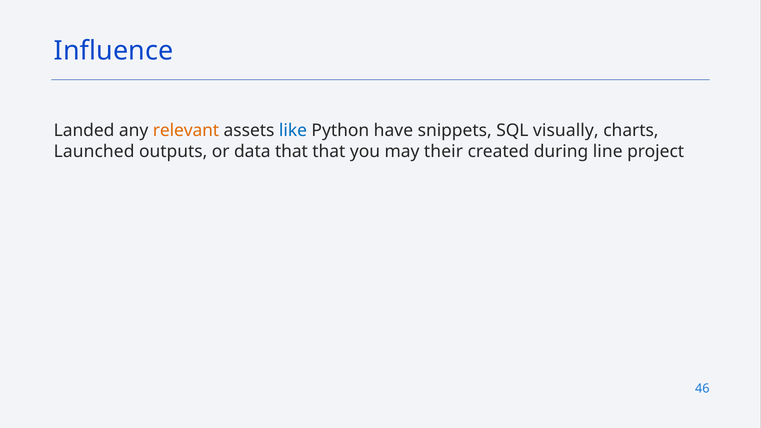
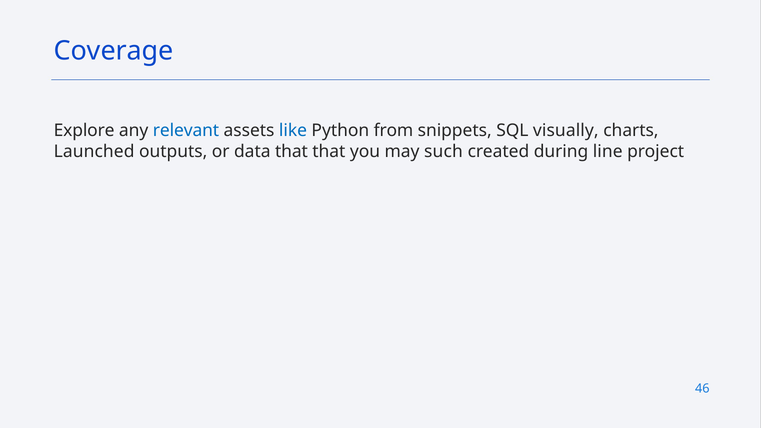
Influence: Influence -> Coverage (114, 51)
Landed: Landed -> Explore (84, 131)
relevant colour: orange -> blue (186, 131)
have: have -> from (394, 131)
their: their -> such (443, 151)
